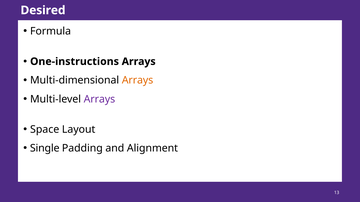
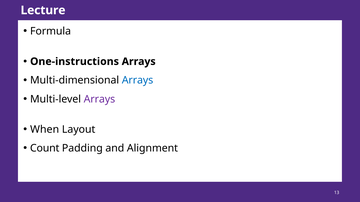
Desired: Desired -> Lecture (43, 10)
Arrays colour: orange -> blue (138, 80)
Space: Space -> When (45, 130)
Single: Single -> Count (45, 149)
